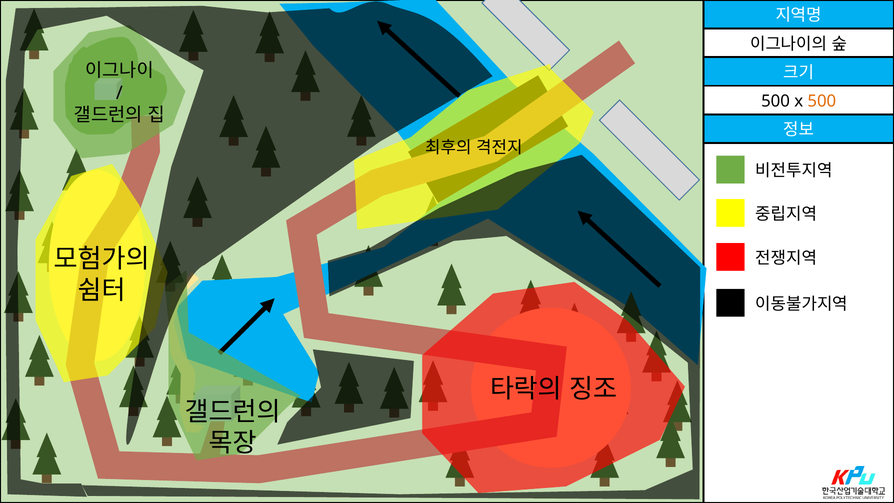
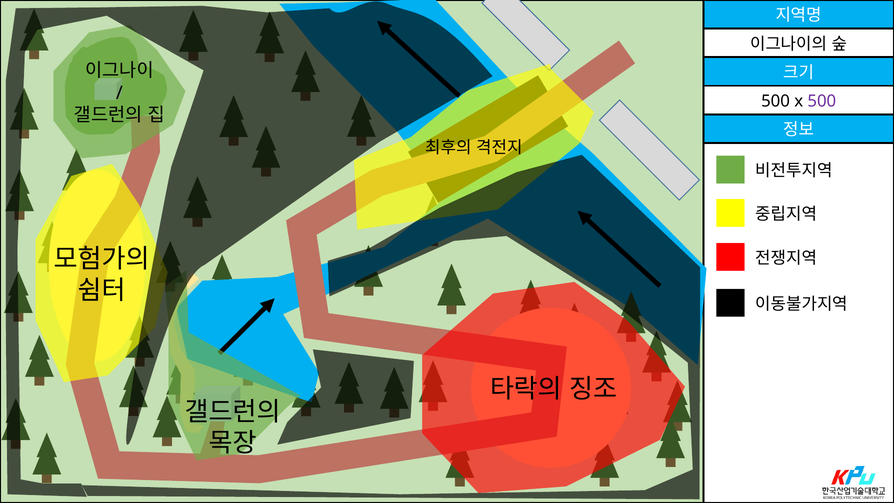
500 colour: orange -> purple (822, 101)
